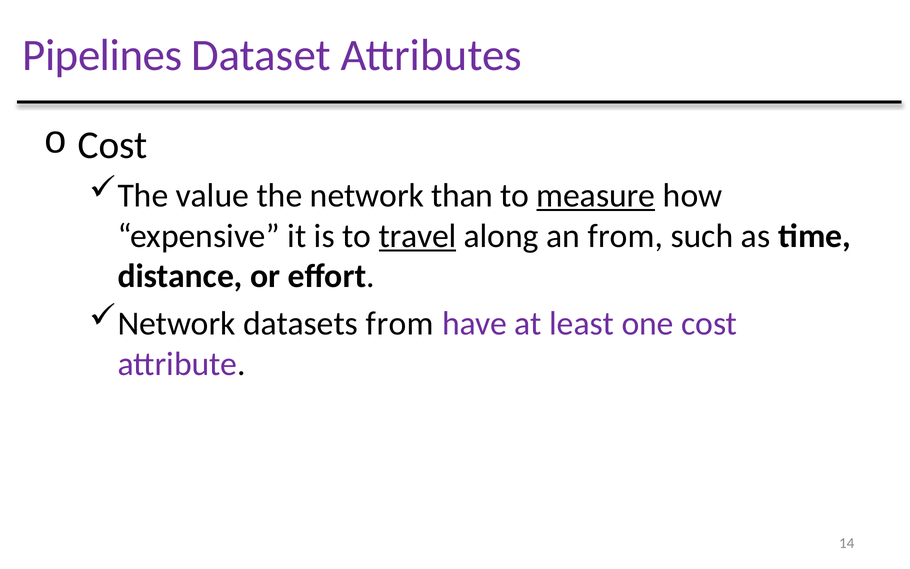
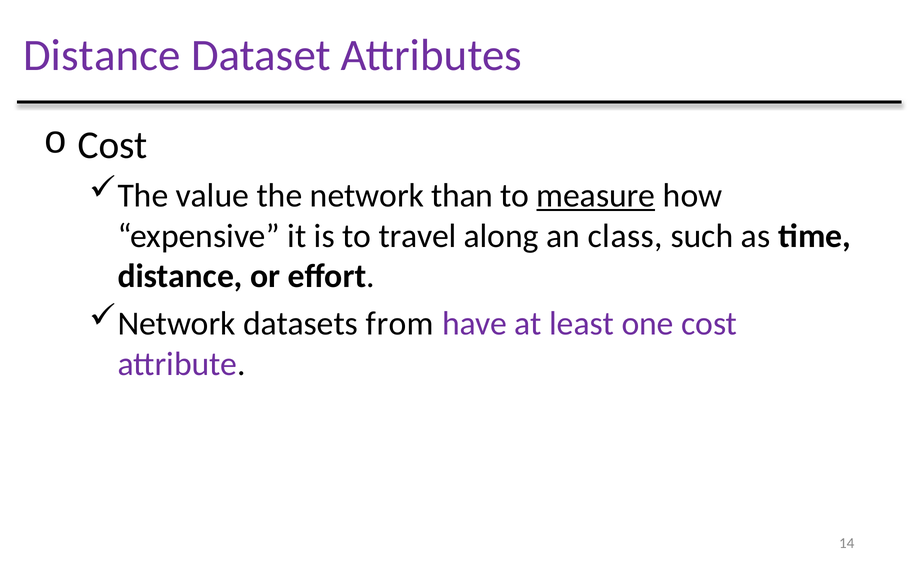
Pipelines: Pipelines -> Distance (102, 55)
travel underline: present -> none (418, 236)
an from: from -> class (625, 236)
